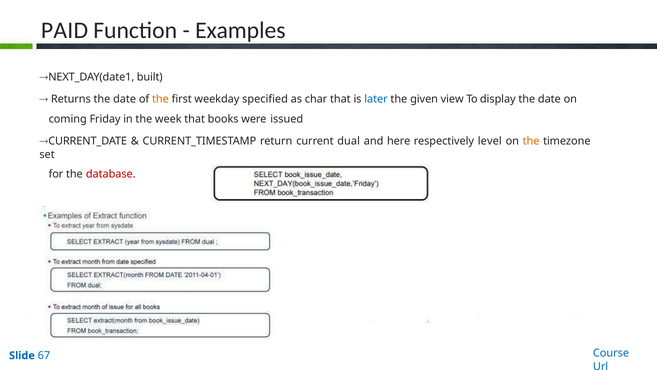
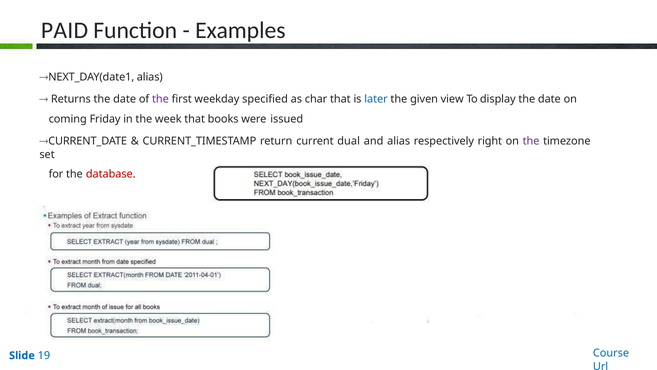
NEXT_DAY(date1 built: built -> alias (150, 77)
the colour: orange -> purple (160, 99)
and here: here -> alias (399, 141)
level: level -> right (490, 141)
the colour: orange -> purple (531, 141)
67: 67 -> 19 (44, 355)
